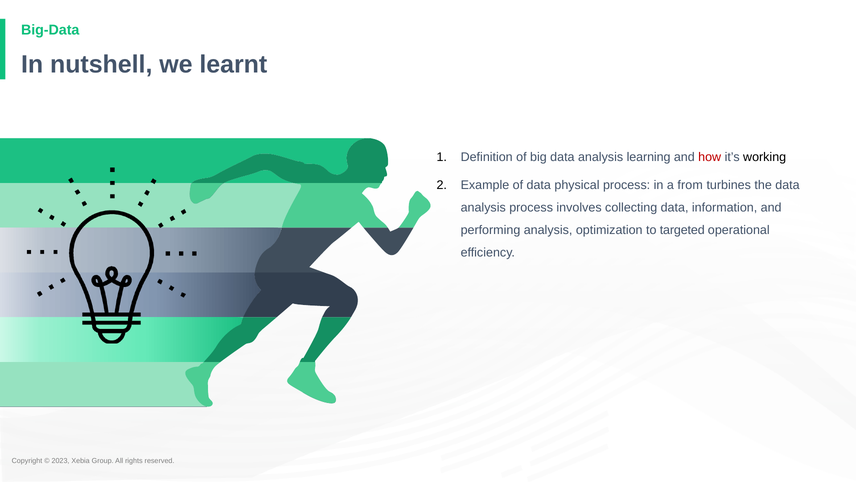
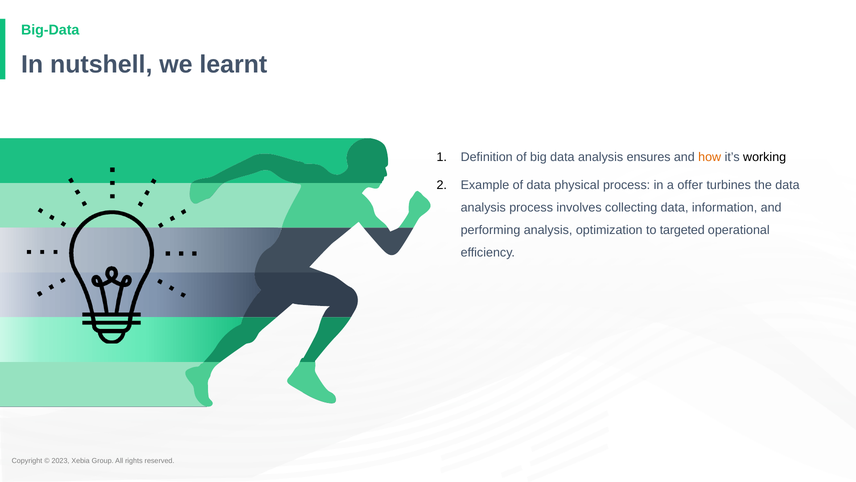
learning: learning -> ensures (649, 157)
how colour: red -> orange (710, 157)
from: from -> offer (690, 185)
